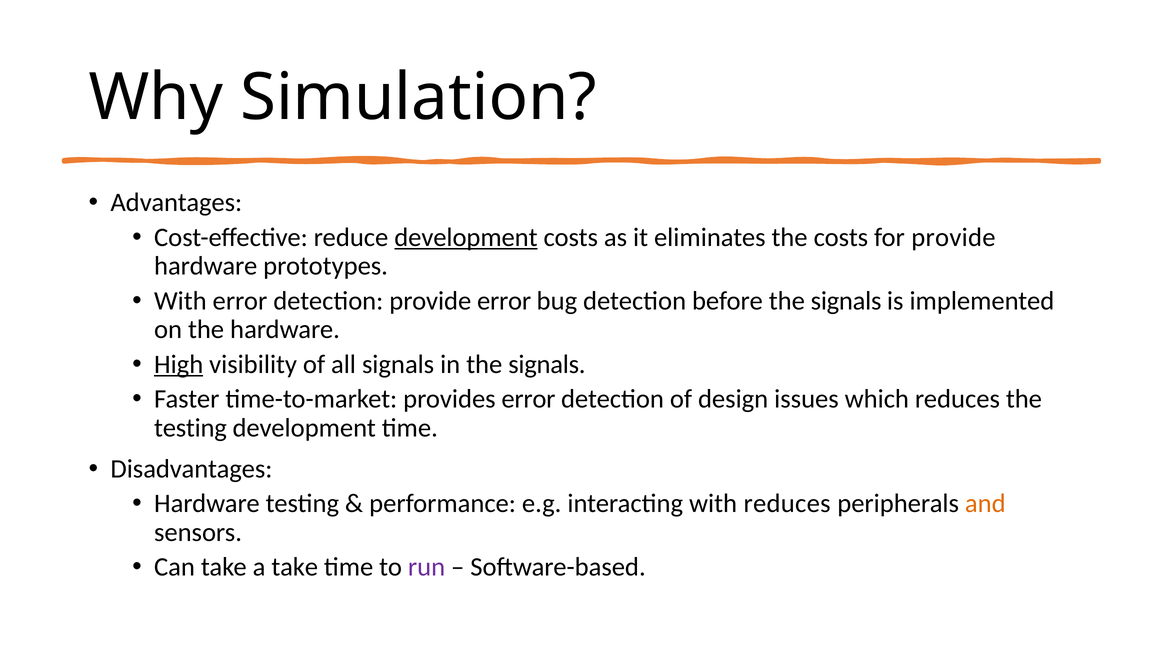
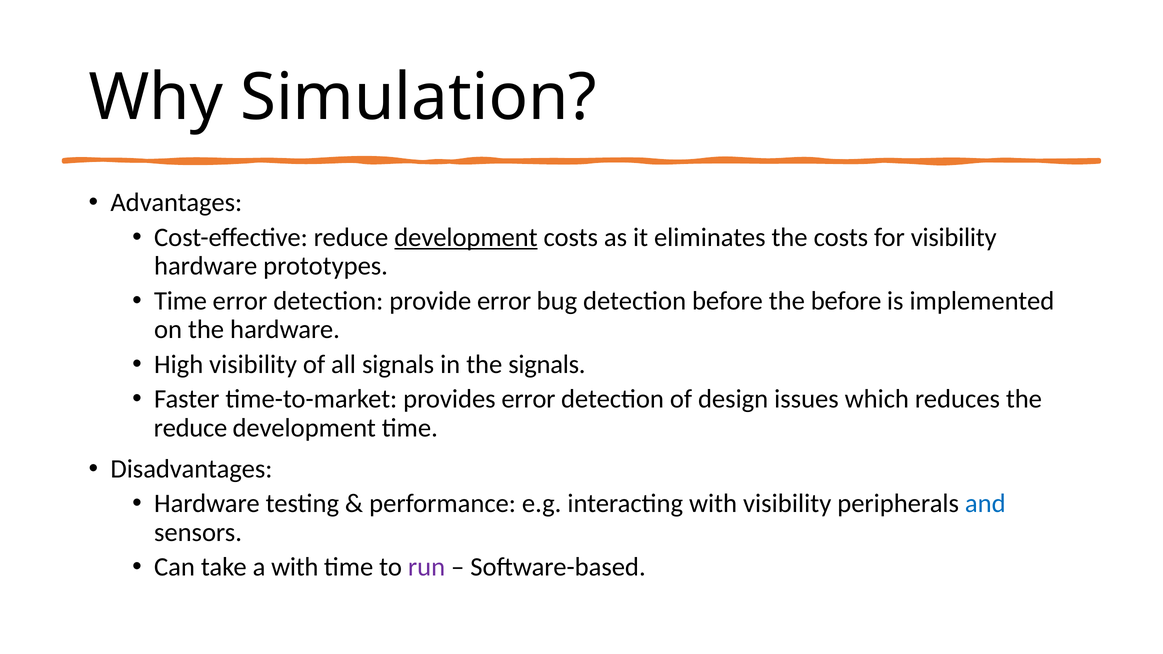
for provide: provide -> visibility (954, 237)
With: With -> Time (180, 301)
before the signals: signals -> before (846, 301)
High underline: present -> none (179, 364)
testing: testing -> reduce (190, 428)
with reduces: reduces -> visibility (787, 504)
and colour: orange -> blue (985, 504)
a take: take -> with (295, 567)
